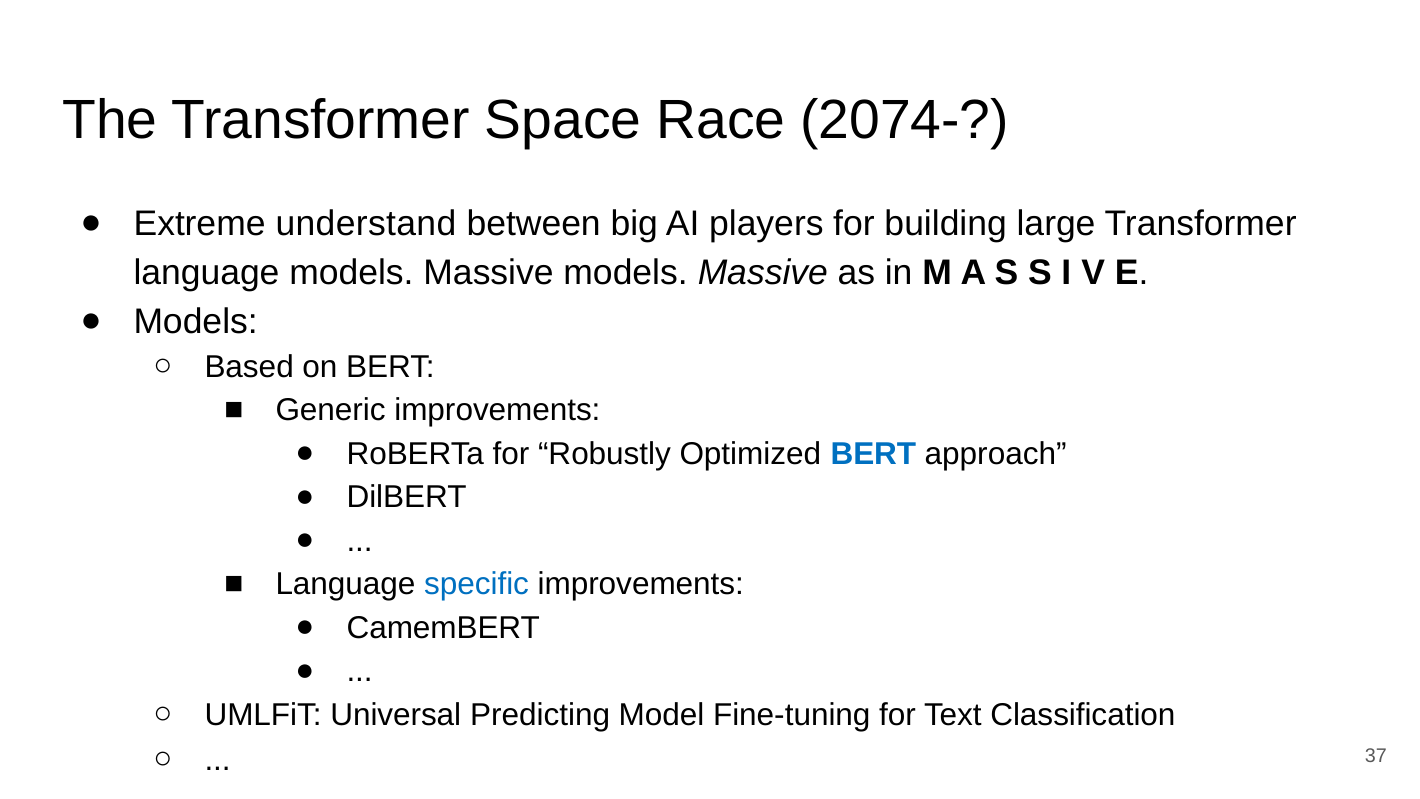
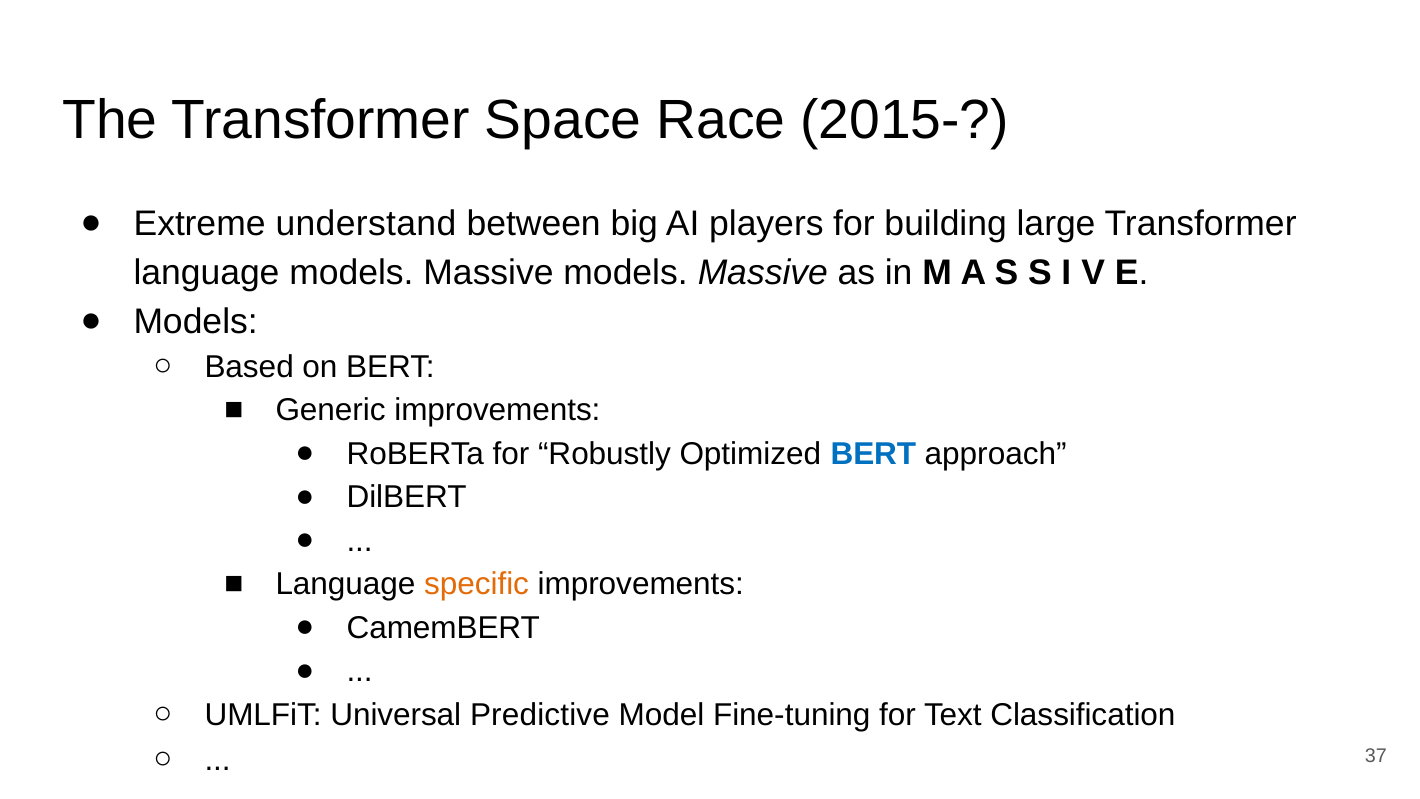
2074-: 2074- -> 2015- (905, 120)
specific colour: blue -> orange (477, 584)
Predicting: Predicting -> Predictive (540, 715)
